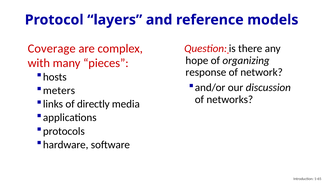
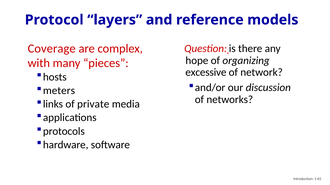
response: response -> excessive (206, 73)
directly: directly -> private (93, 104)
